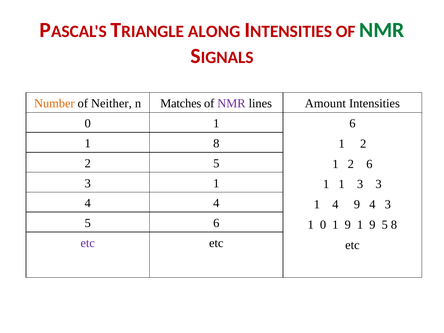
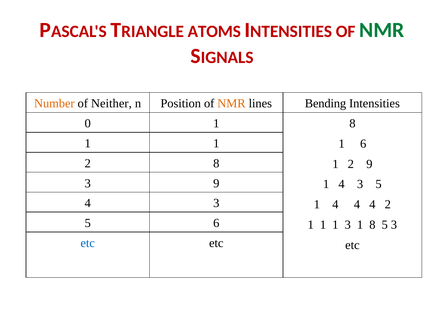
ALONG: ALONG -> ATOMS (214, 31)
Matches: Matches -> Position (181, 104)
NMR colour: purple -> orange (231, 104)
Amount: Amount -> Bending (326, 104)
0 1 6: 6 -> 8 (352, 123)
8: 8 -> 1 (216, 143)
2: 2 -> 6 (363, 144)
2 5: 5 -> 8 (216, 163)
2 6: 6 -> 9 (369, 164)
1: 1 -> 9 (216, 183)
1: 1 -> 4 (342, 184)
3: 3 -> 5 (379, 184)
4: 4 -> 3 (216, 203)
1 4 9: 9 -> 4 (357, 204)
4 3: 3 -> 2 (388, 204)
0: 0 -> 1 (323, 225)
9: 9 -> 3 (348, 225)
9: 9 -> 8 (372, 225)
5 8: 8 -> 3 (394, 225)
etc colour: purple -> blue (88, 243)
